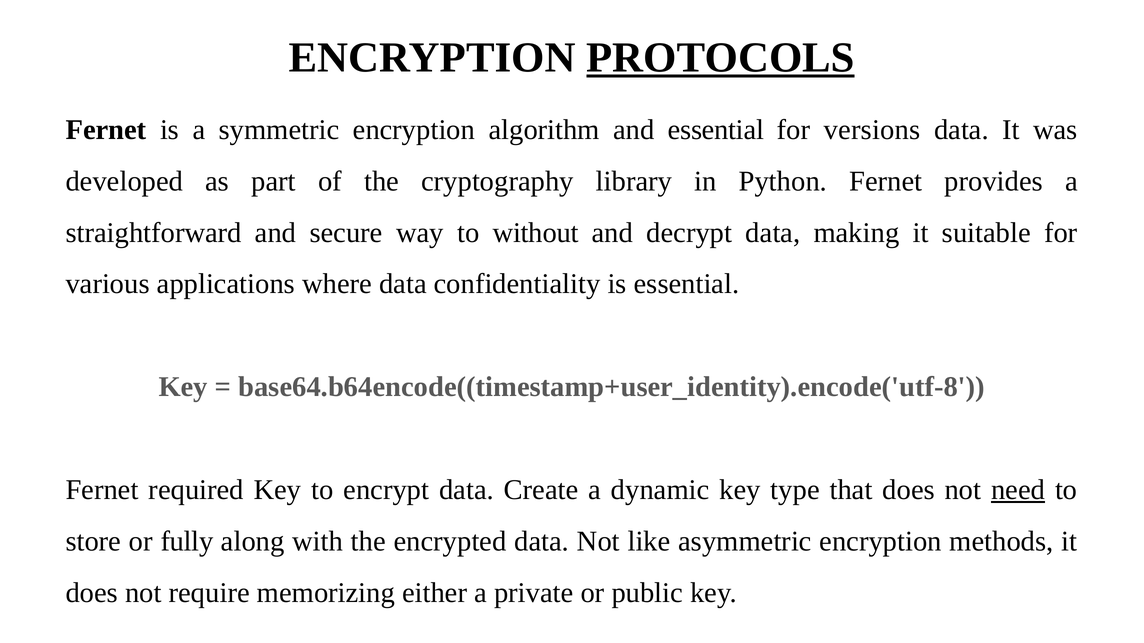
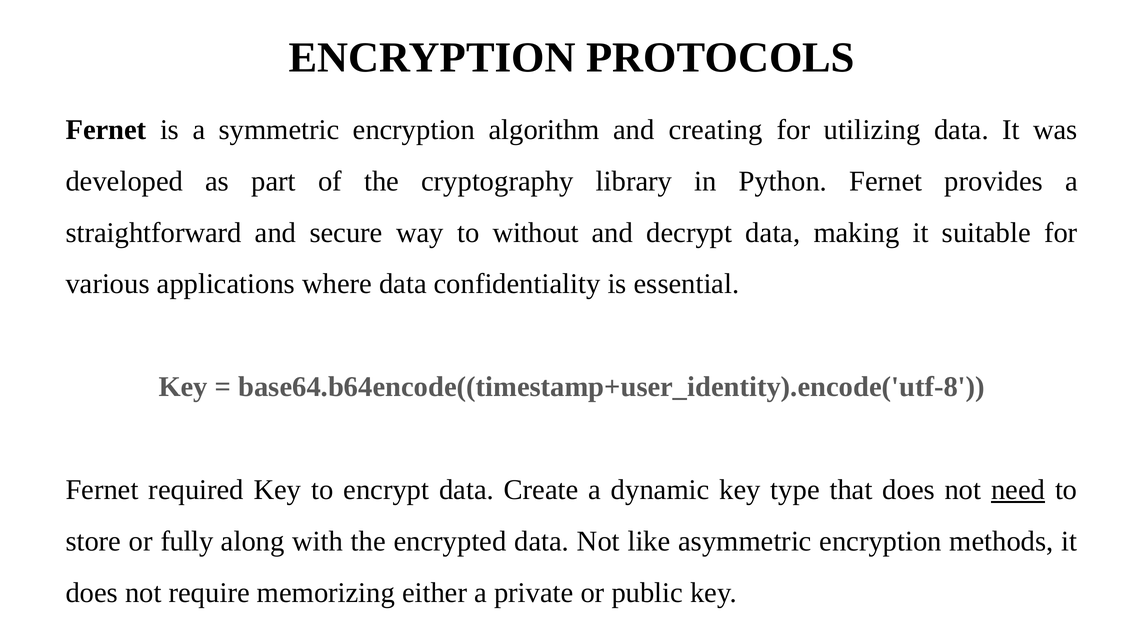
PROTOCOLS underline: present -> none (721, 58)
and essential: essential -> creating (716, 130)
versions: versions -> utilizing (872, 130)
